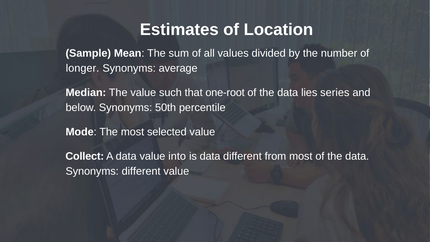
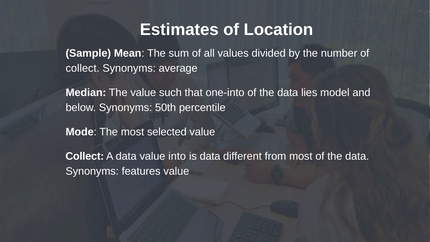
longer: longer -> collect (83, 68)
one-root: one-root -> one-into (225, 93)
series: series -> model (335, 93)
Synonyms different: different -> features (141, 171)
